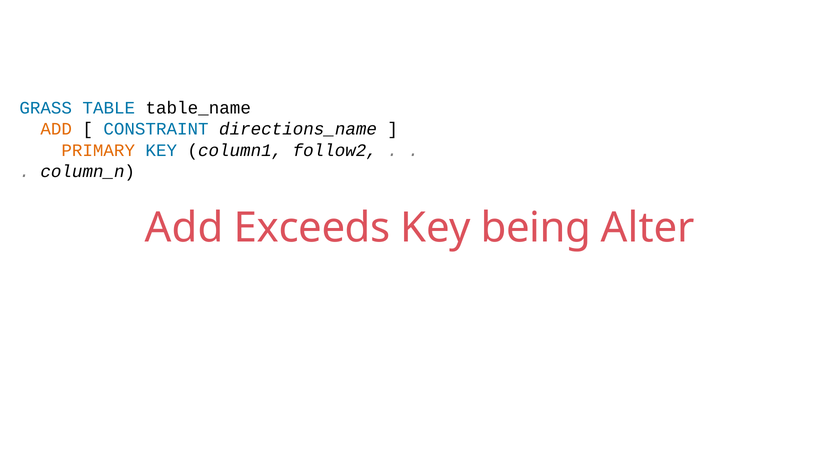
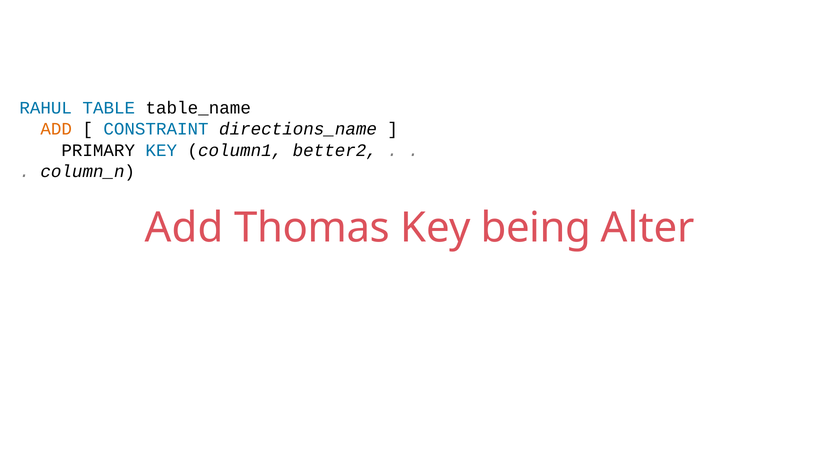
GRASS: GRASS -> RAHUL (46, 108)
PRIMARY colour: orange -> black (98, 150)
follow2: follow2 -> better2 (335, 150)
Exceeds: Exceeds -> Thomas (312, 228)
